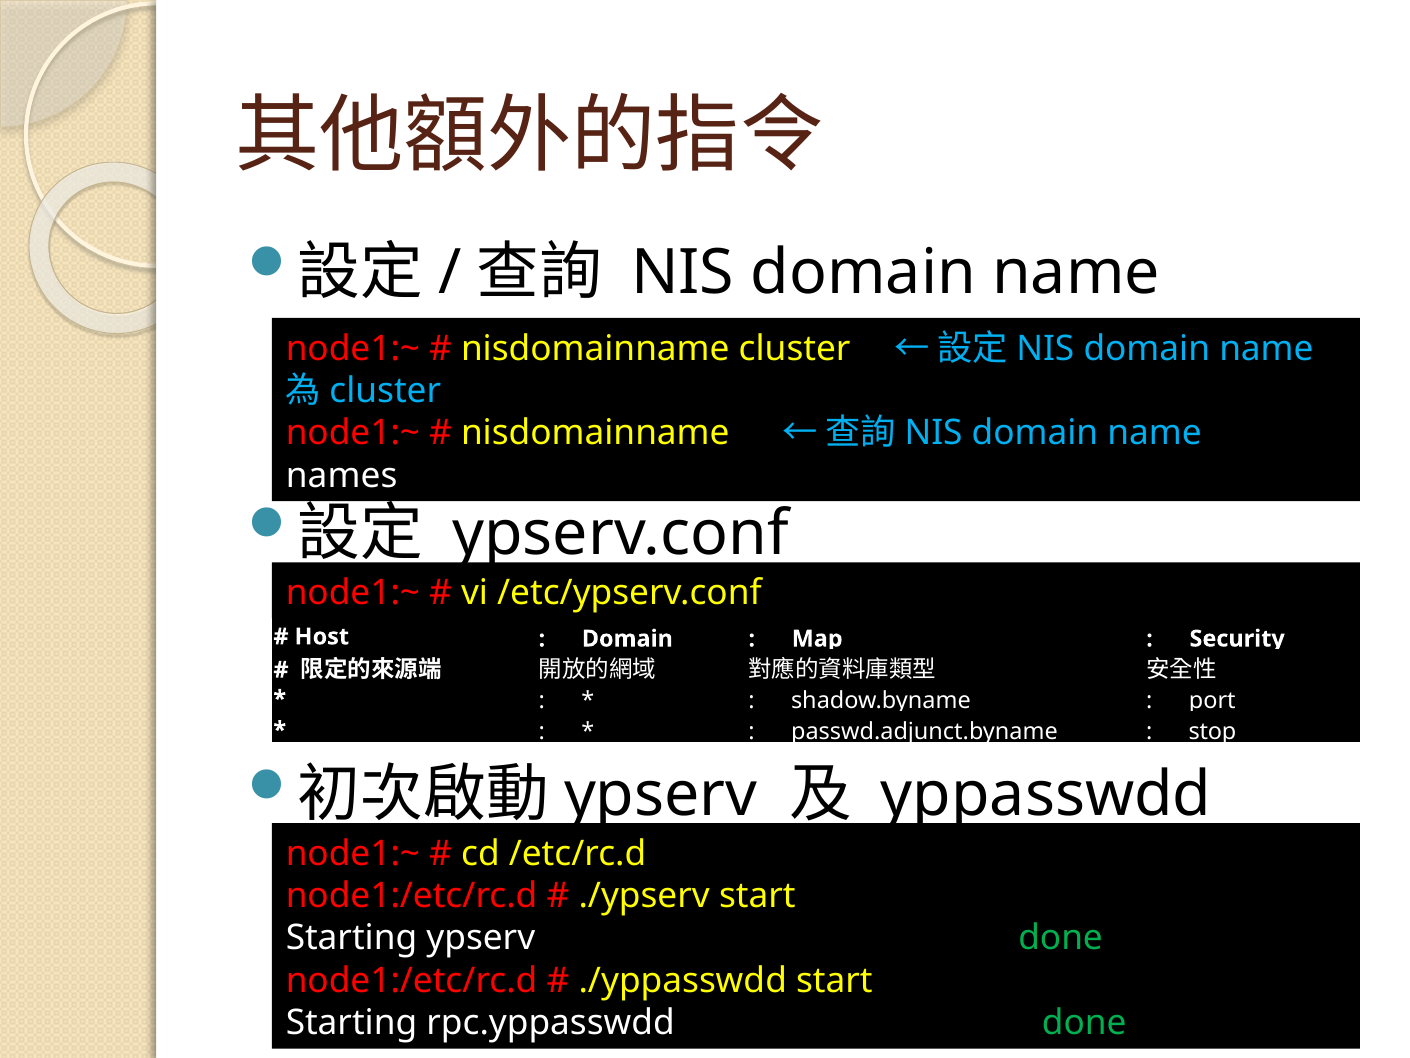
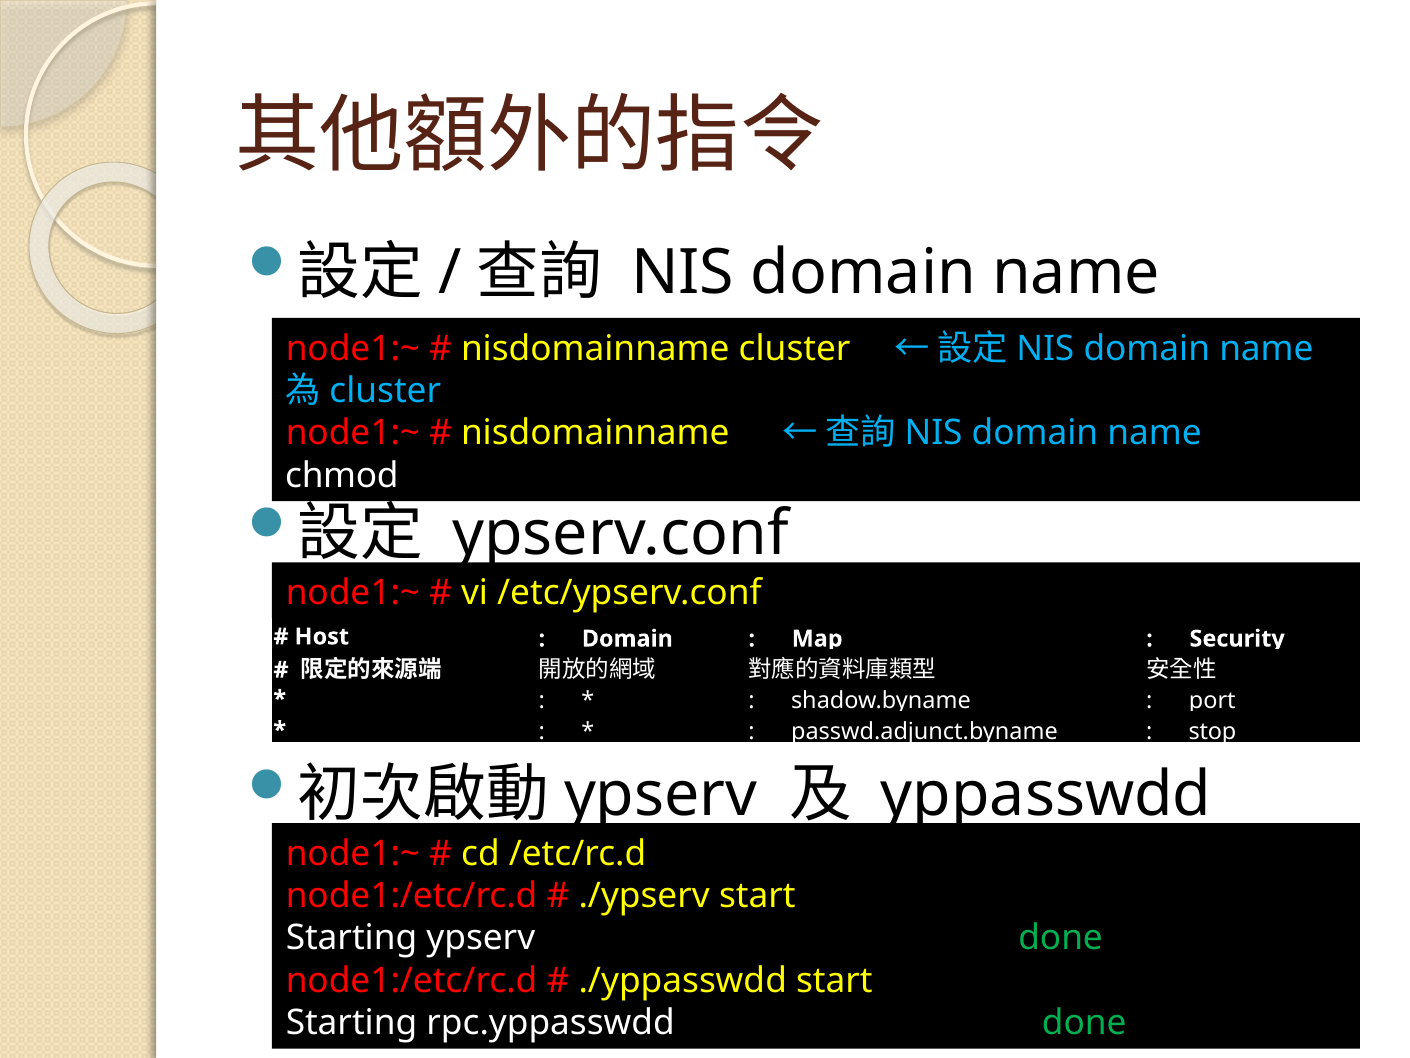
names: names -> chmod (342, 475)
